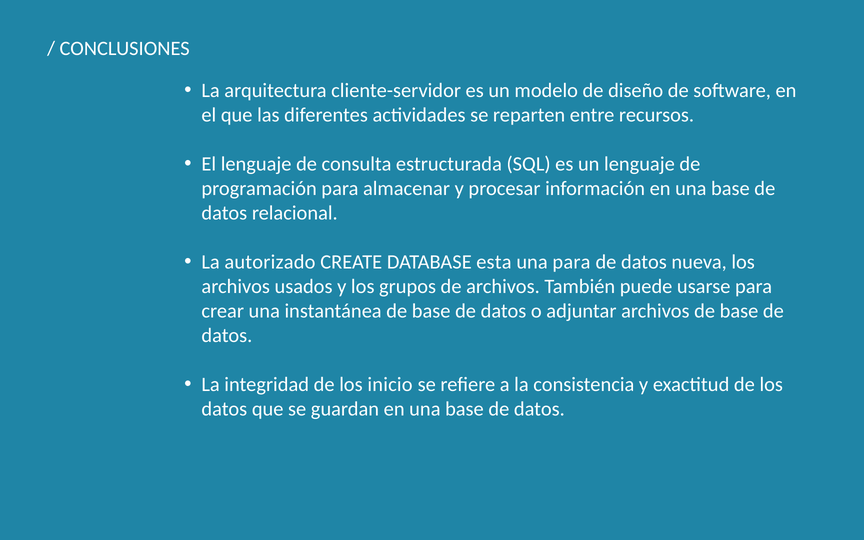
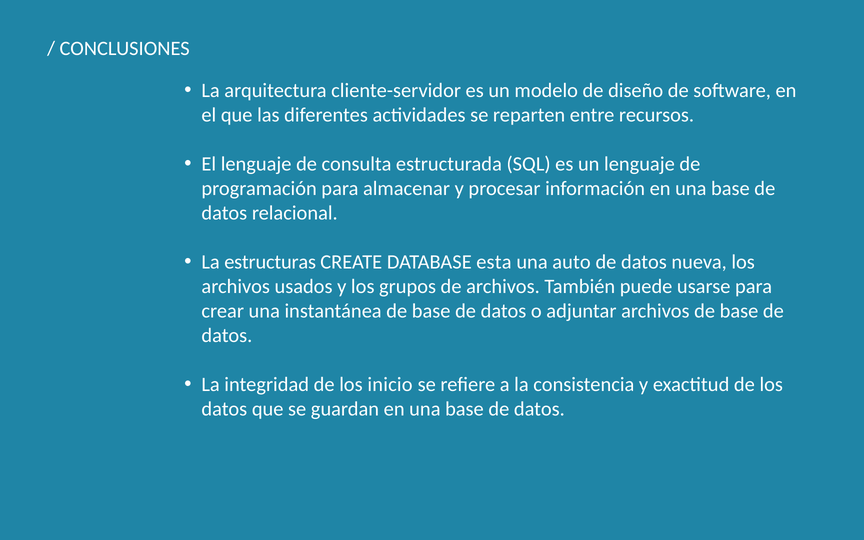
autorizado: autorizado -> estructuras (270, 262)
una para: para -> auto (572, 262)
